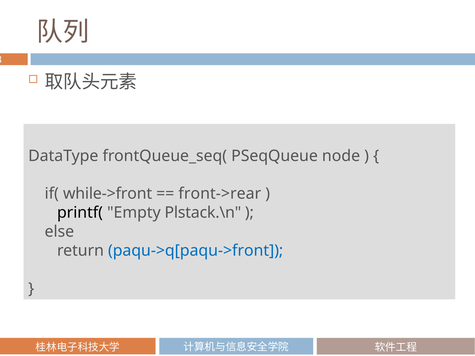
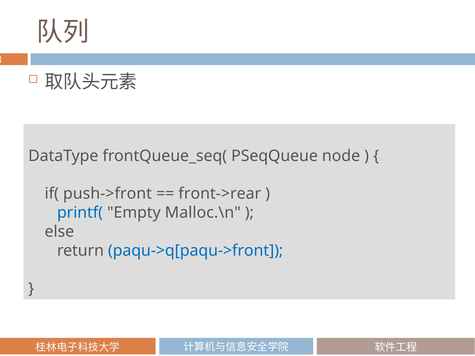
while->front: while->front -> push->front (107, 194)
printf( colour: black -> blue (80, 213)
Plstack.\n: Plstack.\n -> Malloc.\n (203, 213)
